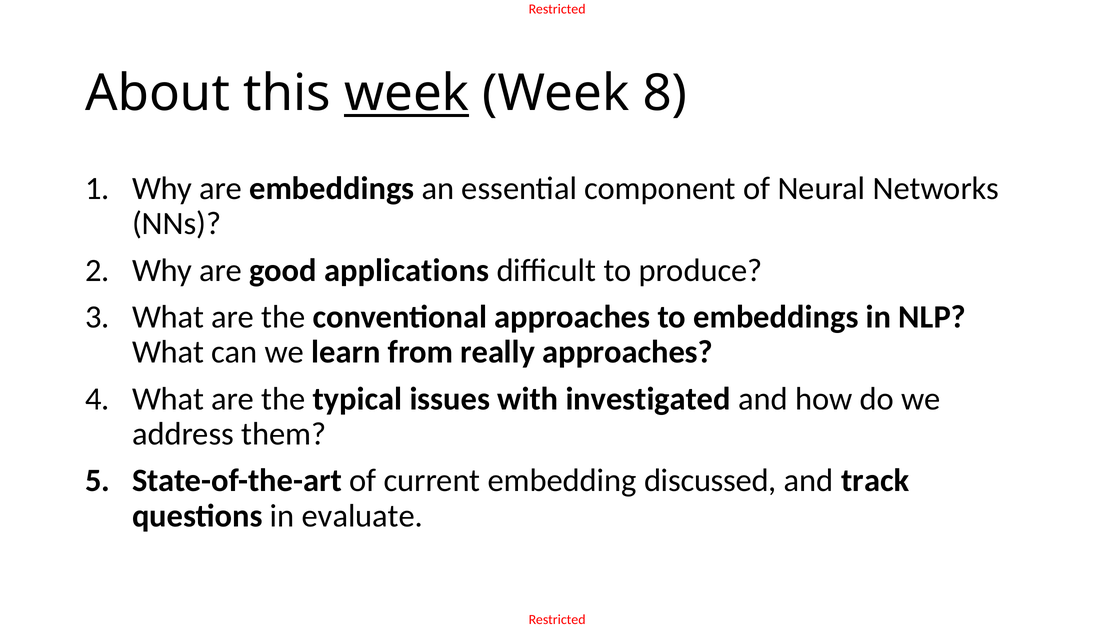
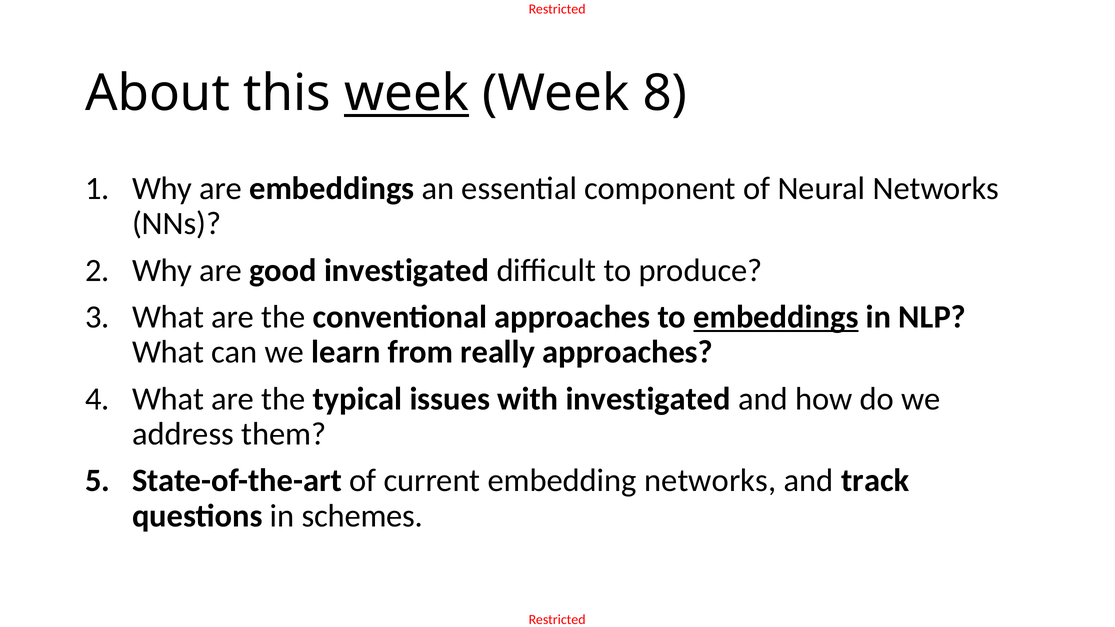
good applications: applications -> investigated (407, 270)
embeddings underline: none -> present (776, 317)
embedding discussed: discussed -> networks (710, 481)
evaluate: evaluate -> schemes (362, 516)
